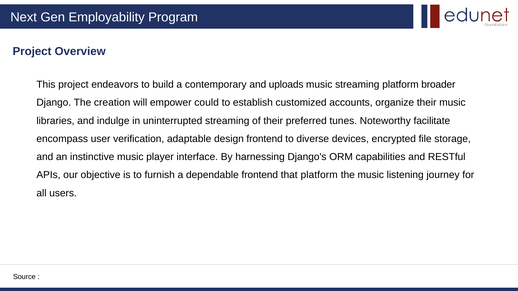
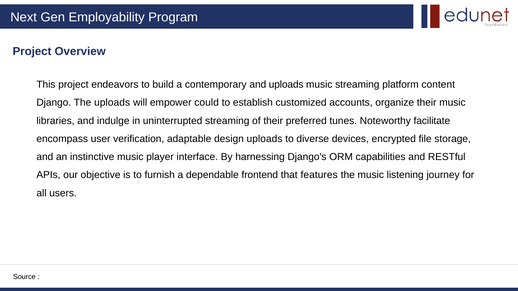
broader: broader -> content (438, 85)
The creation: creation -> uploads (112, 103)
design frontend: frontend -> uploads (265, 139)
that platform: platform -> features (319, 175)
